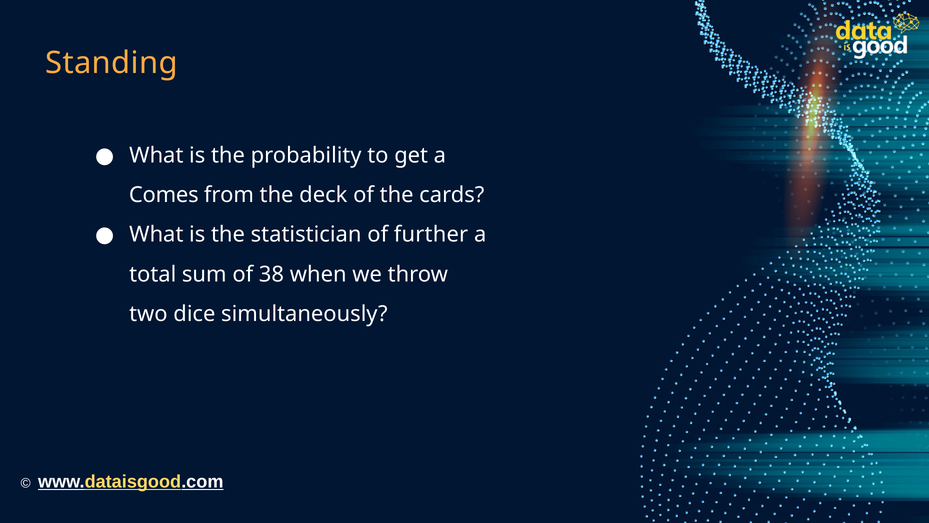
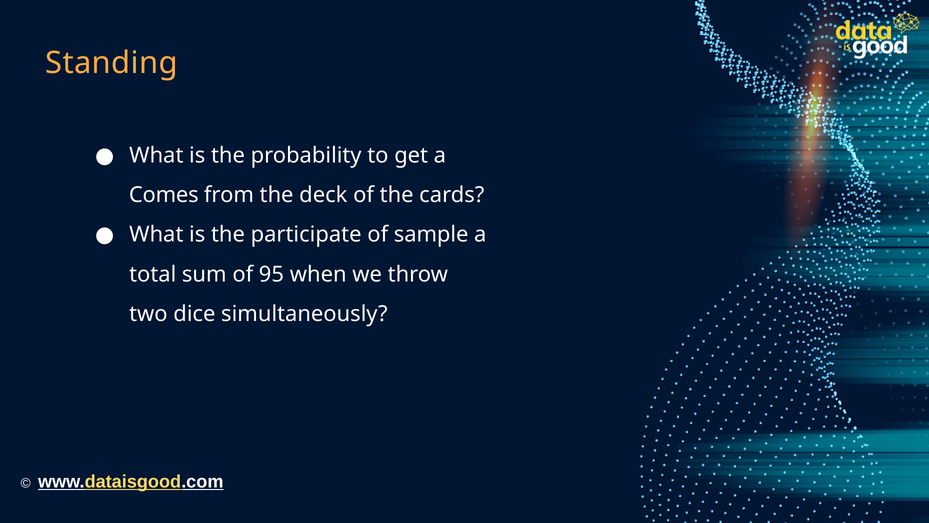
statistician: statistician -> participate (306, 235)
further: further -> sample (431, 235)
38: 38 -> 95 (271, 274)
